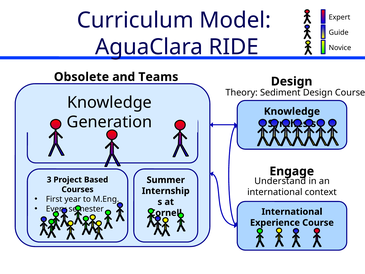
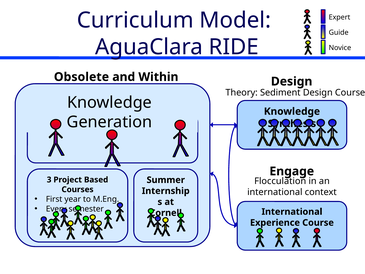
Teams: Teams -> Within (158, 77)
Understand: Understand -> Flocculation (280, 181)
